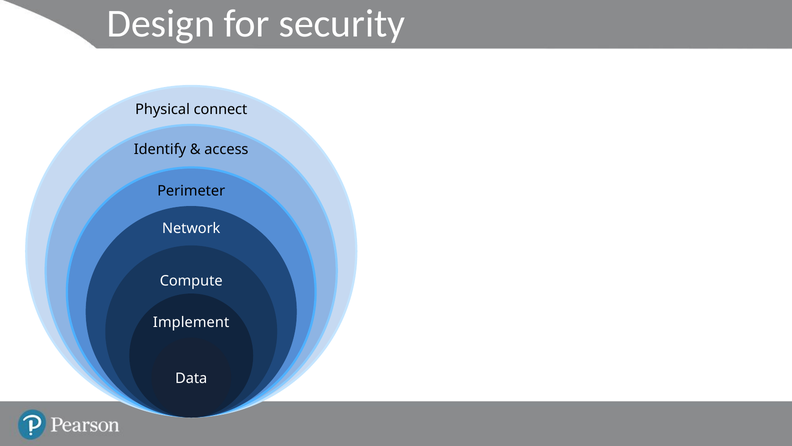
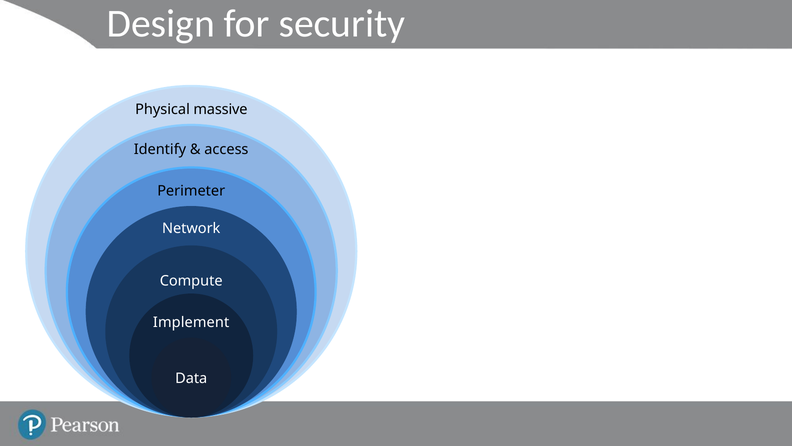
connect: connect -> massive (220, 109)
